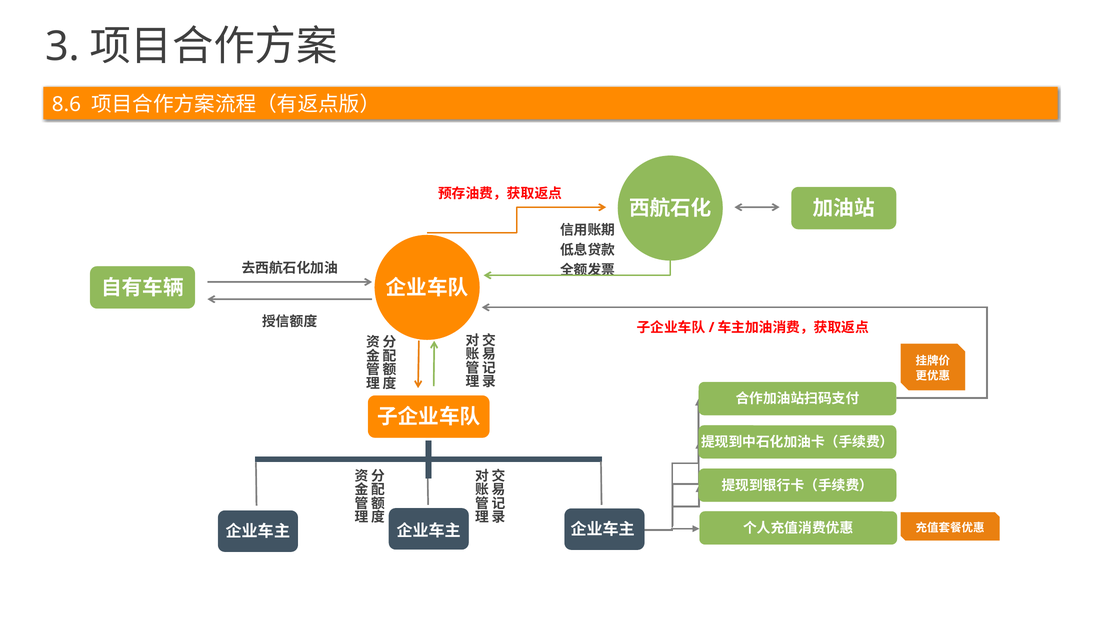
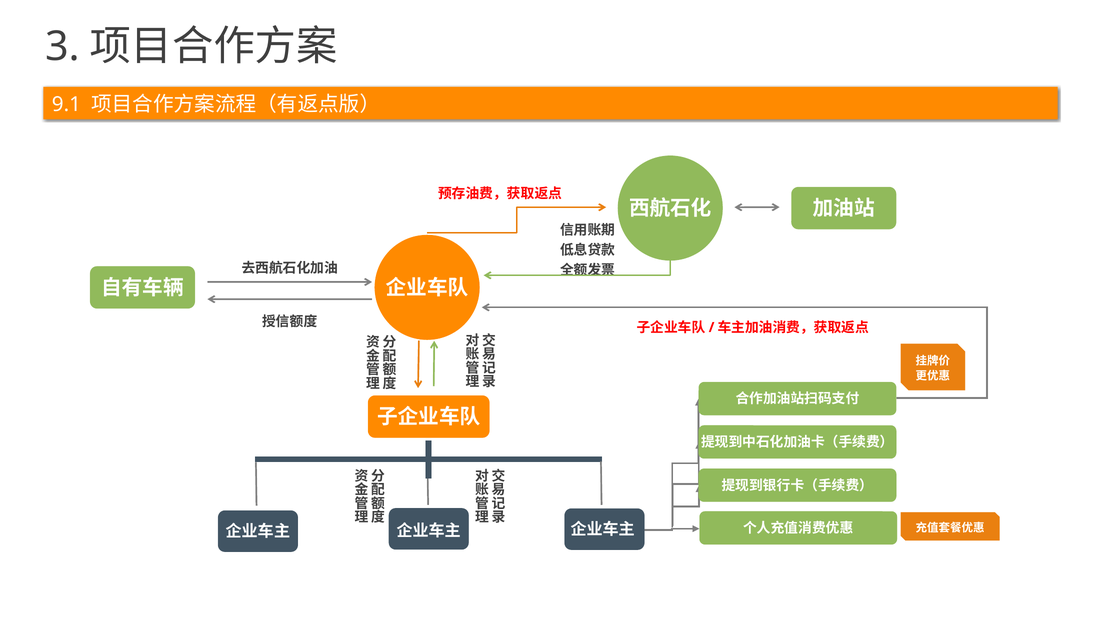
8.6: 8.6 -> 9.1 (66, 104)
